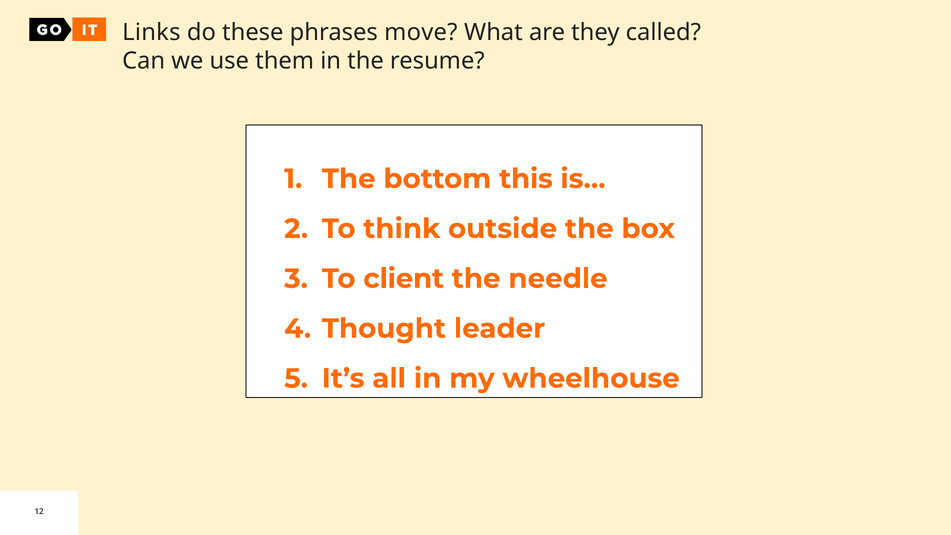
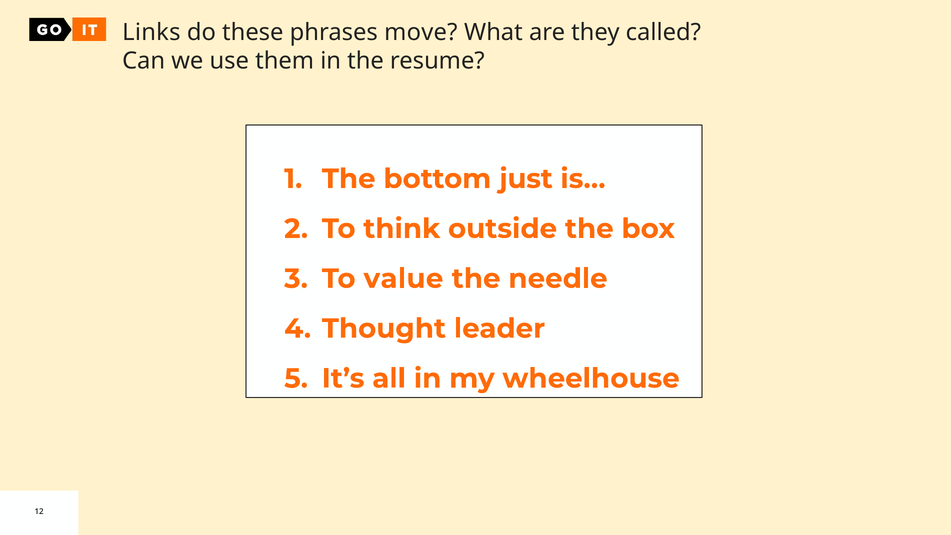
this: this -> just (526, 179)
client: client -> value (403, 279)
